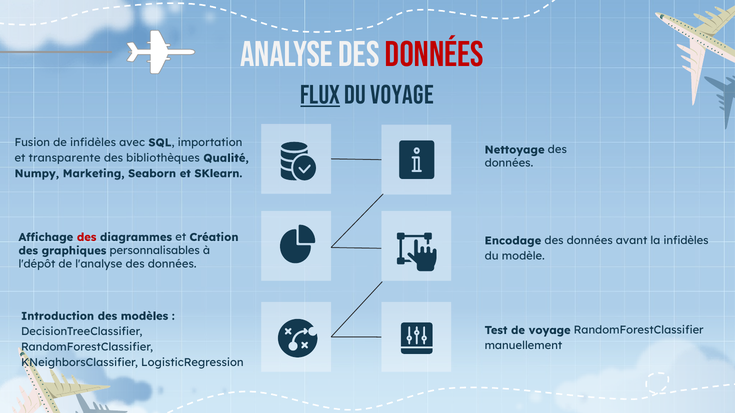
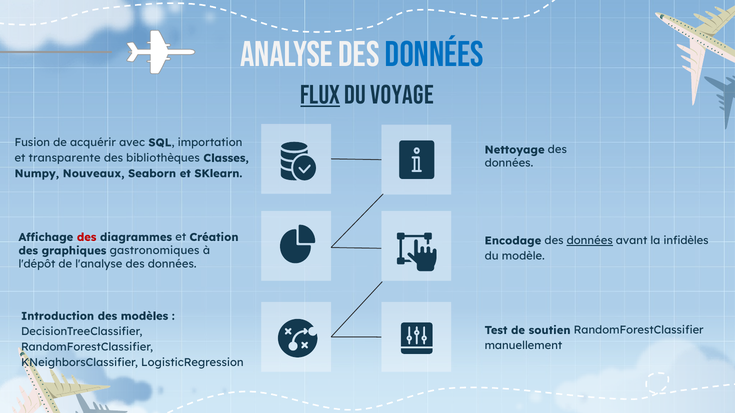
données colour: red -> blue (434, 55)
de infidèles: infidèles -> acquérir (93, 143)
Qualité: Qualité -> Classes (226, 158)
Marketing: Marketing -> Nouveaux (94, 174)
données underline: none -> present (590, 241)
personnalisables: personnalisables -> gastronomiques (155, 251)
de voyage: voyage -> soutien (550, 331)
